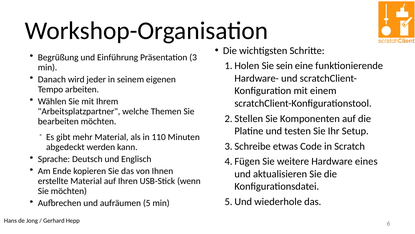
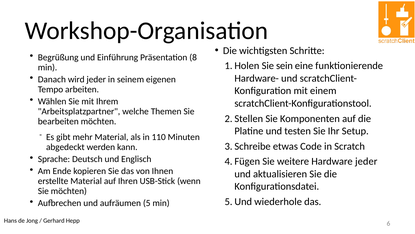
3: 3 -> 8 (193, 57)
Hardware eines: eines -> jeder (366, 161)
